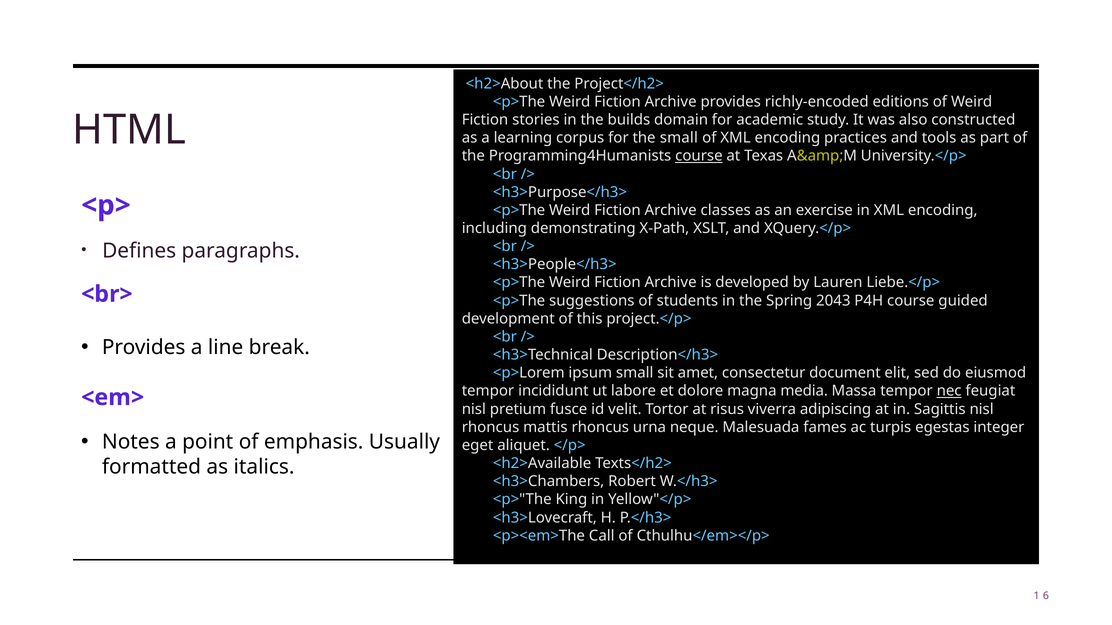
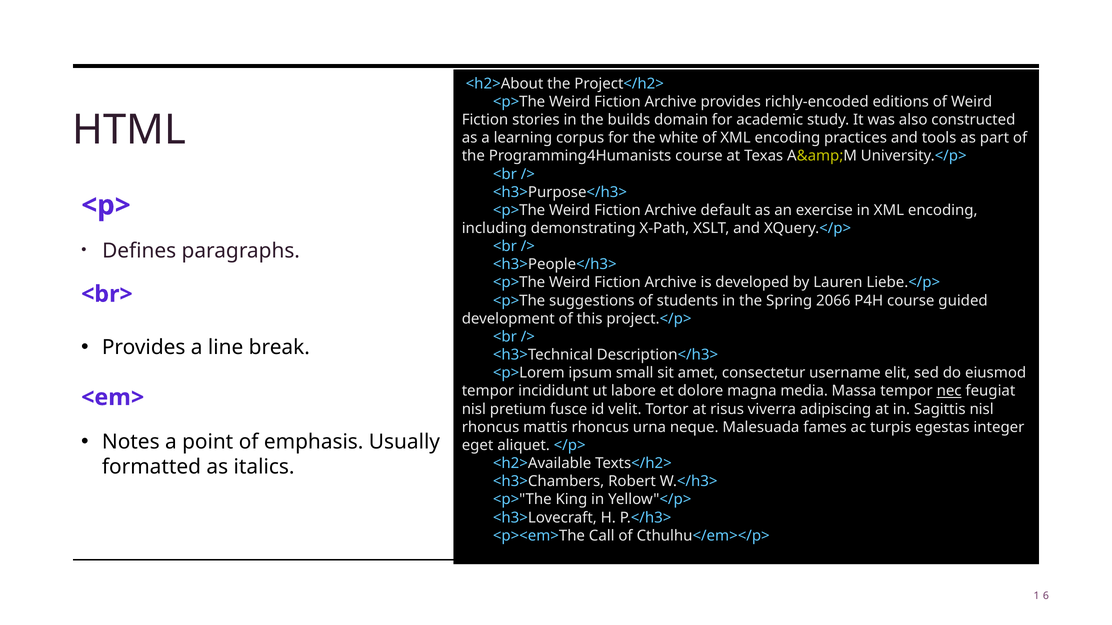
the small: small -> white (679, 138)
course underline: present -> none (699, 156)
classes: classes -> default (726, 210)
2043: 2043 -> 2066 (833, 301)
document: document -> username (845, 373)
